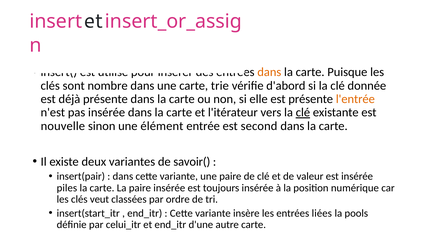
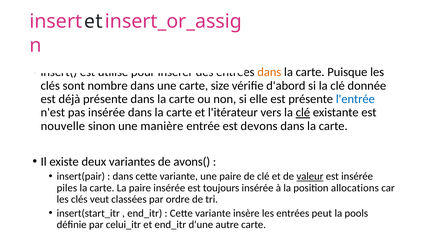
trie: trie -> size (220, 86)
l'entrée colour: orange -> blue (355, 99)
élément: élément -> manière (162, 126)
second: second -> devons (259, 126)
savoir(: savoir( -> avons( (192, 162)
valeur underline: none -> present (310, 177)
numérique: numérique -> allocations (355, 188)
liées: liées -> peut (322, 214)
